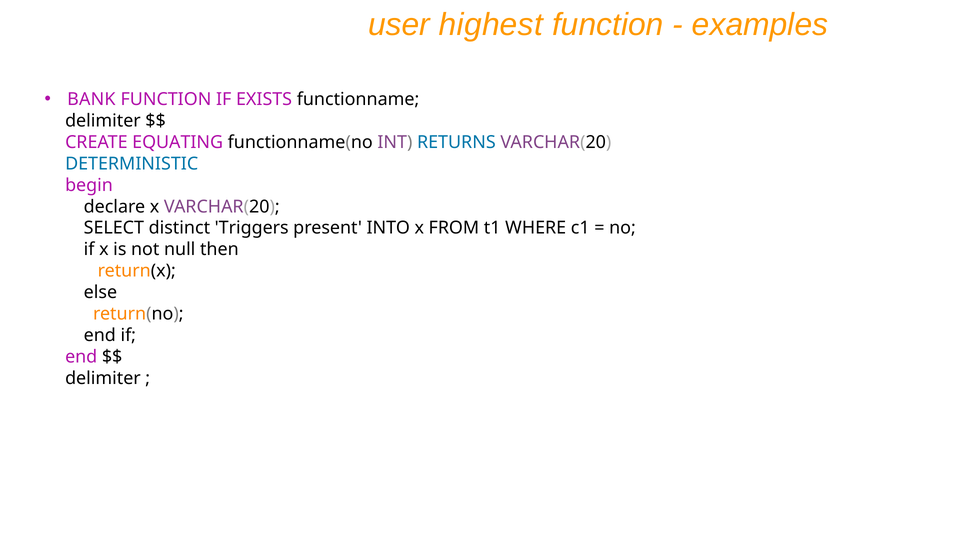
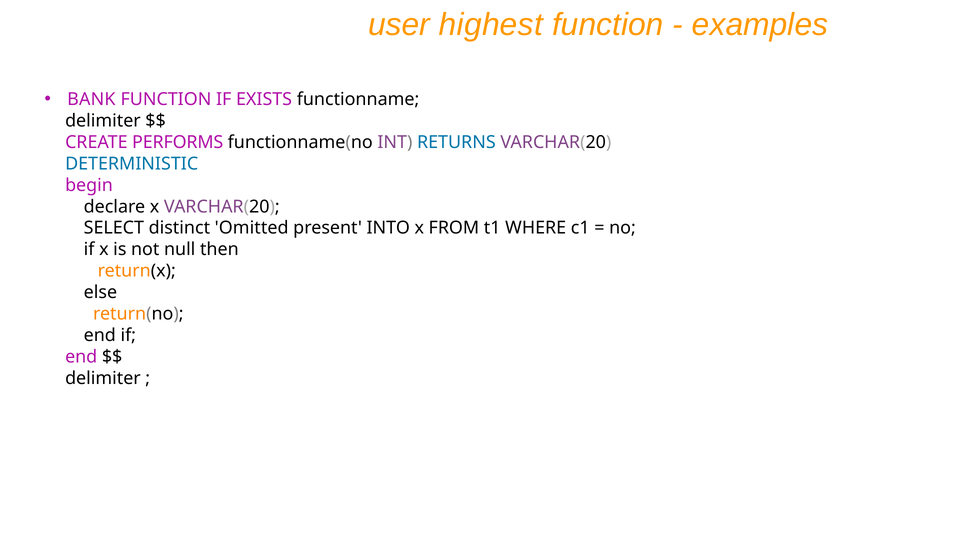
EQUATING: EQUATING -> PERFORMS (178, 142)
Triggers: Triggers -> Omitted (252, 228)
